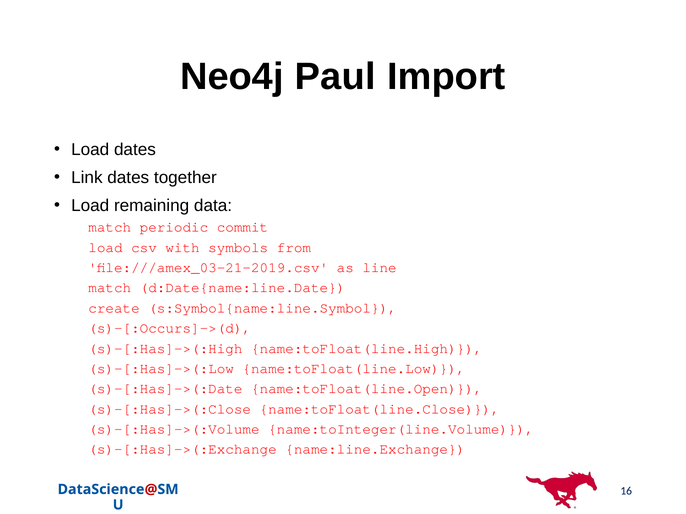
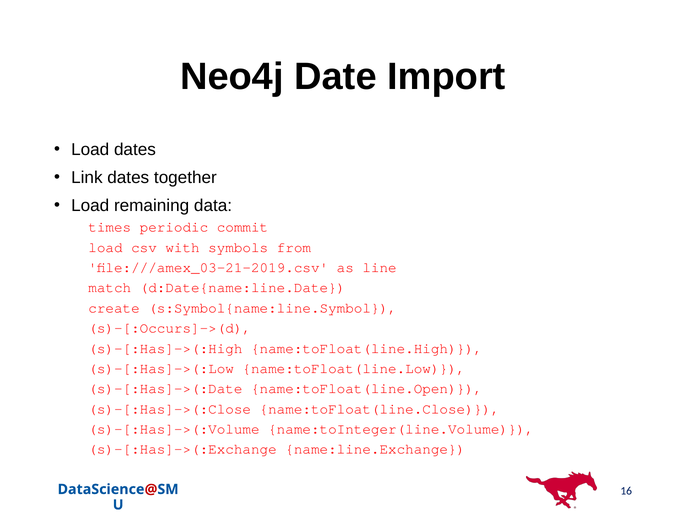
Paul: Paul -> Date (335, 77)
match: match -> times (110, 227)
